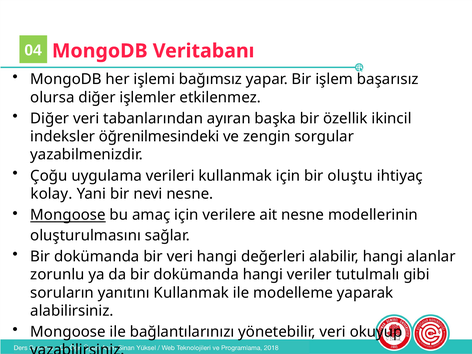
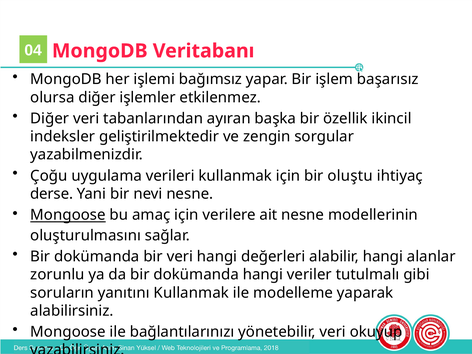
öğrenilmesindeki: öğrenilmesindeki -> geliştirilmektedir (159, 137)
kolay: kolay -> derse (52, 194)
